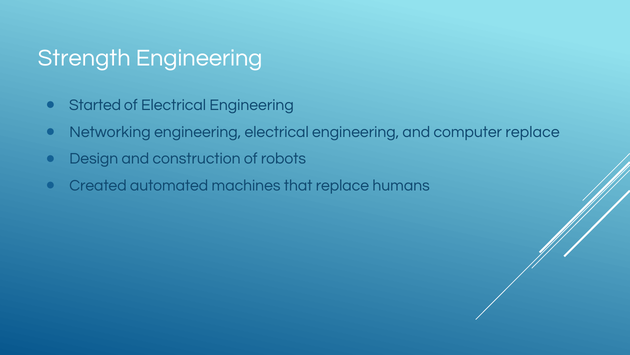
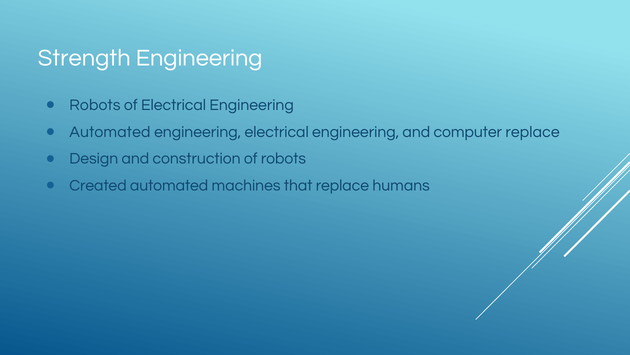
Started: Started -> Robots (95, 105)
Networking: Networking -> Automated (110, 132)
